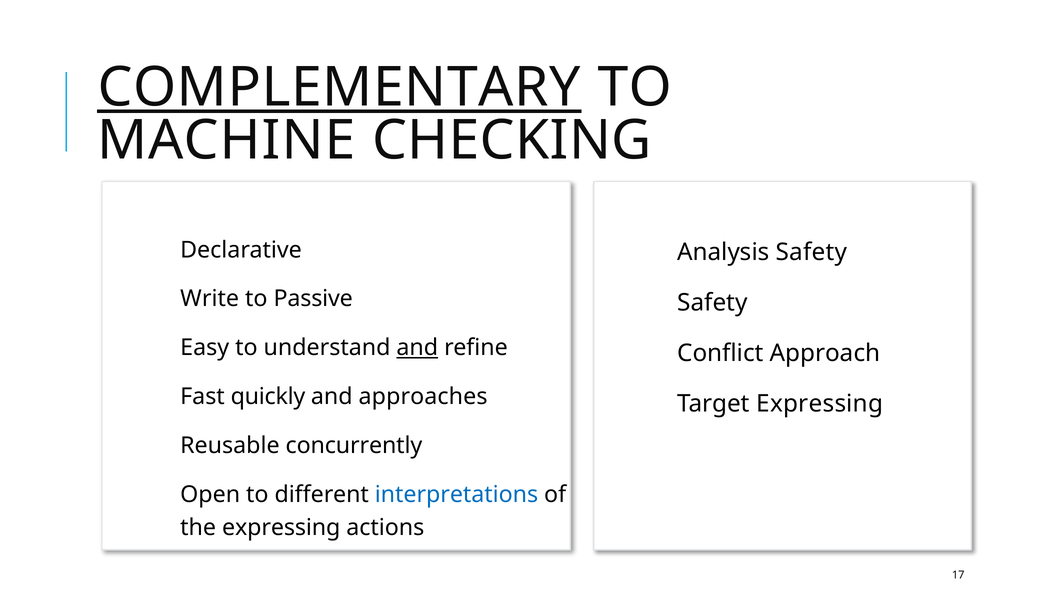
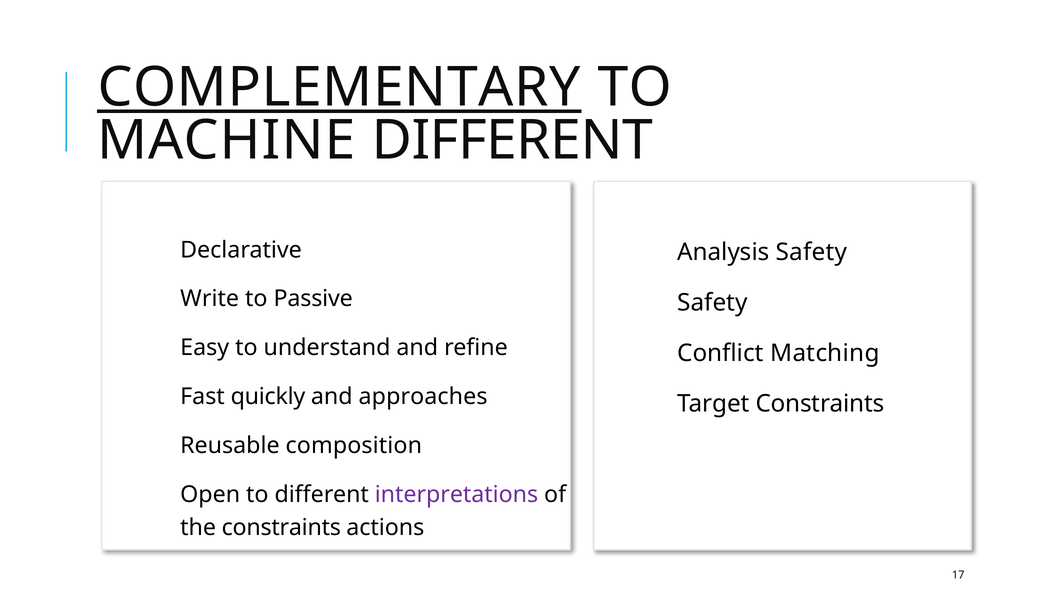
MACHINE CHECKING: CHECKING -> DIFFERENT (512, 141)
and underline: present -> none (417, 348)
Approach: Approach -> Matching (825, 353)
Target Expressing: Expressing -> Constraints (820, 404)
concurrently: concurrently -> composition (354, 446)
interpretations colour: blue -> purple (456, 495)
the expressing: expressing -> constraints (281, 528)
